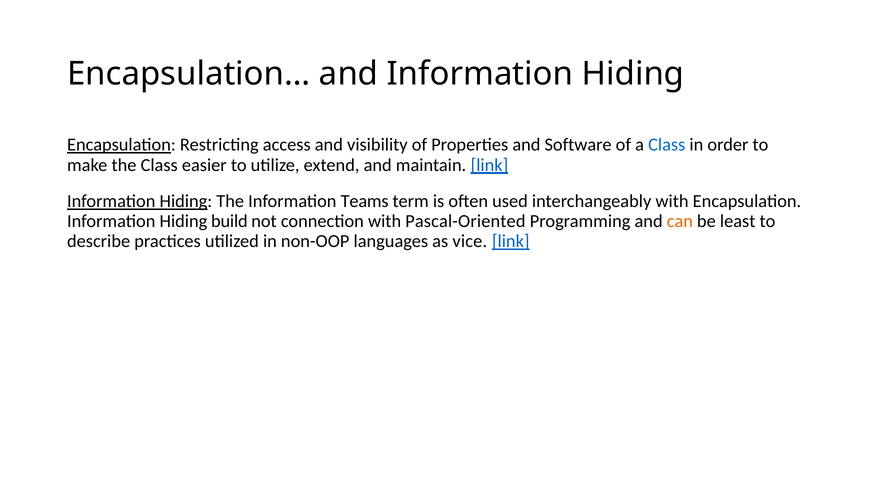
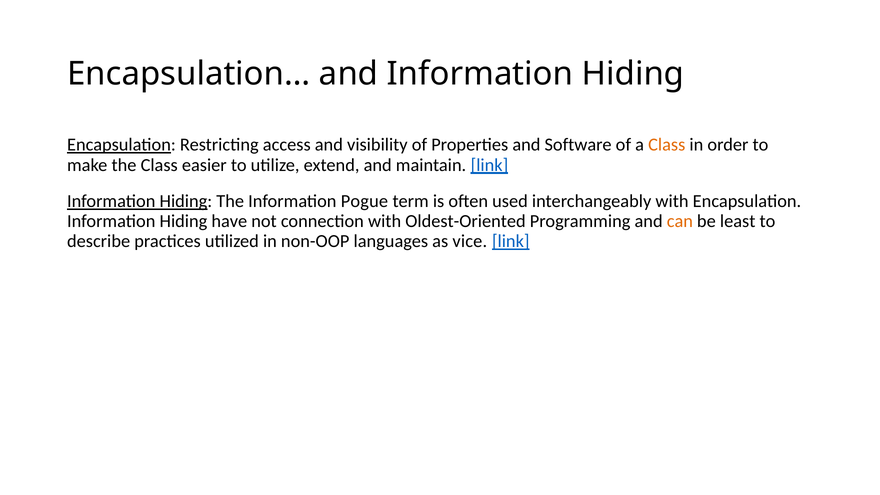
Class colour: blue -> orange (667, 145)
Teams: Teams -> Pogue (364, 201)
build: build -> have (229, 221)
Pascal-Oriented: Pascal-Oriented -> Oldest-Oriented (465, 221)
